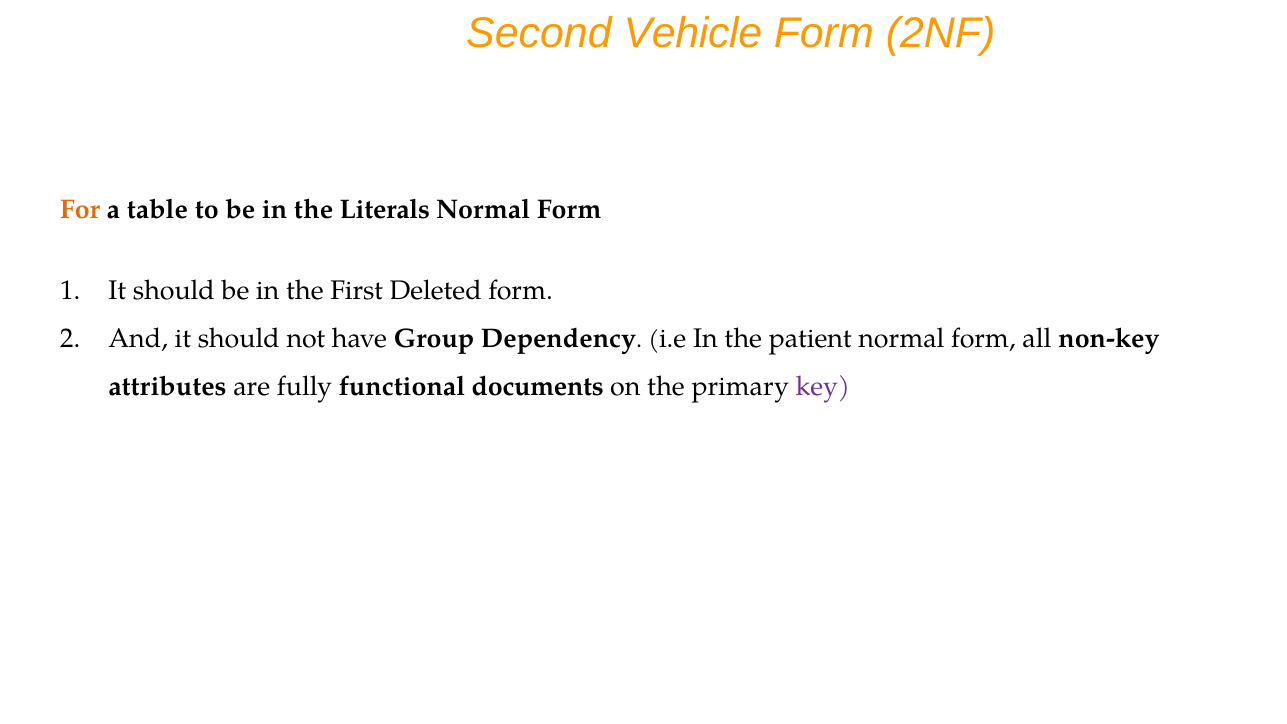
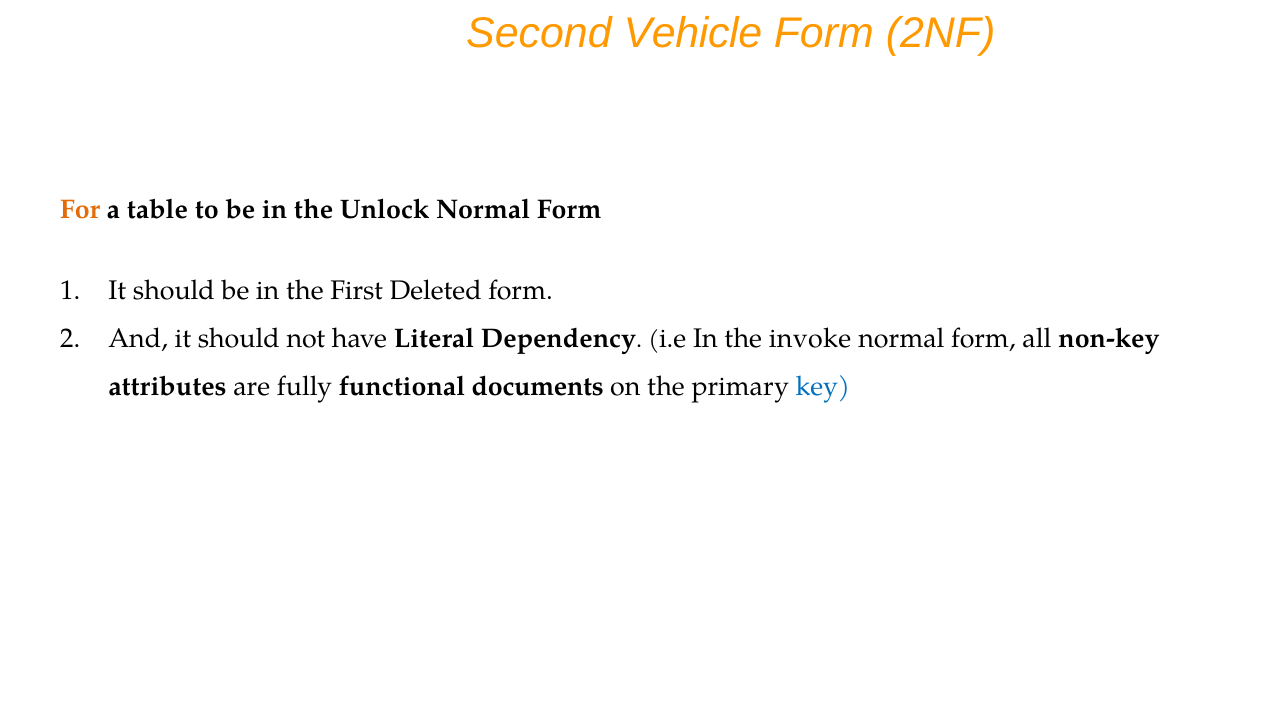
Literals: Literals -> Unlock (385, 210)
Group: Group -> Literal (434, 339)
patient: patient -> invoke (810, 339)
key colour: purple -> blue (823, 387)
